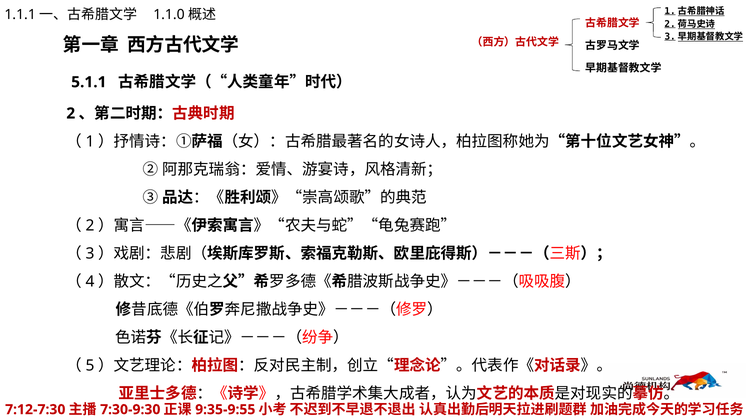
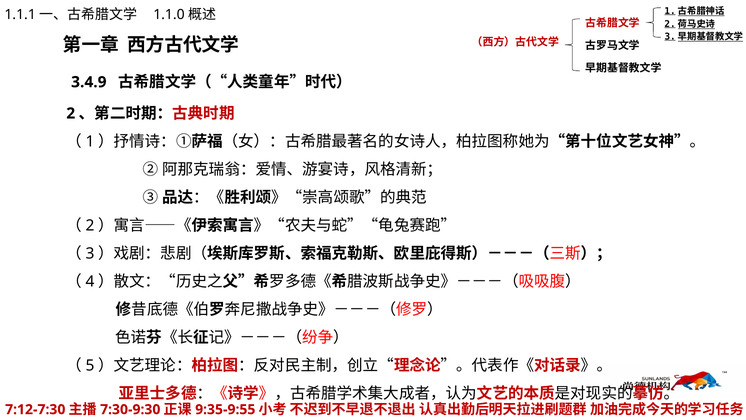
5.1.1: 5.1.1 -> 3.4.9 (89, 82)
